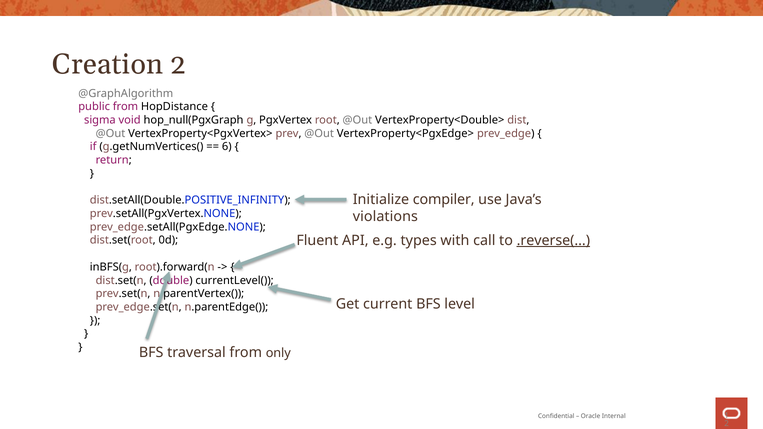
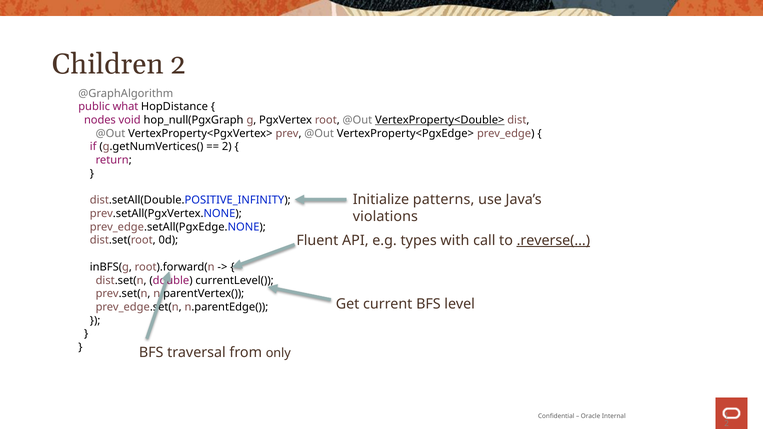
Creation: Creation -> Children (108, 64)
public from: from -> what (126, 107)
sigma: sigma -> nodes (100, 120)
VertexProperty<Double> underline: none -> present (440, 120)
6: 6 -> 2 (227, 147)
compiler: compiler -> patterns (444, 200)
